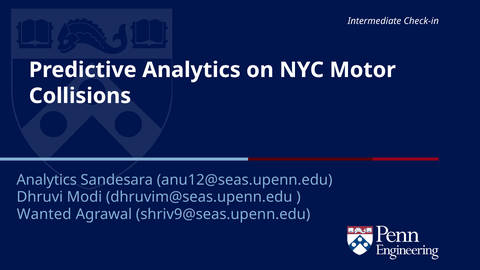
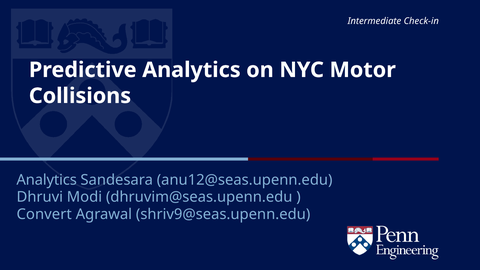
Wanted: Wanted -> Convert (44, 214)
